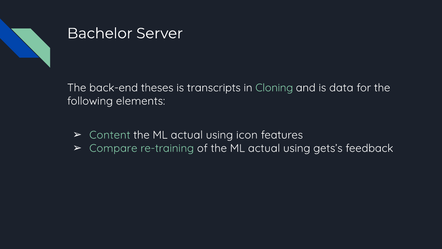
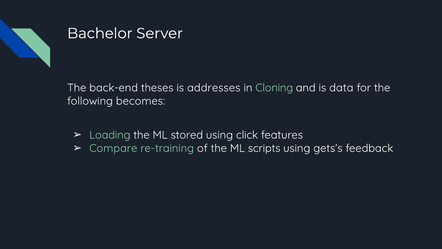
transcripts: transcripts -> addresses (214, 88)
elements: elements -> becomes (141, 101)
Content: Content -> Loading (110, 135)
actual: actual -> stored (187, 135)
icon: icon -> click (247, 135)
of the ML actual: actual -> scripts (264, 148)
